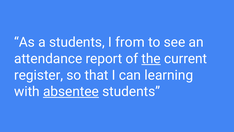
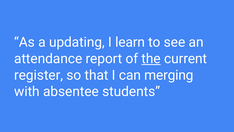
a students: students -> updating (77, 42)
from: from -> learn (130, 42)
learning: learning -> merging (169, 75)
absentee underline: present -> none (71, 91)
